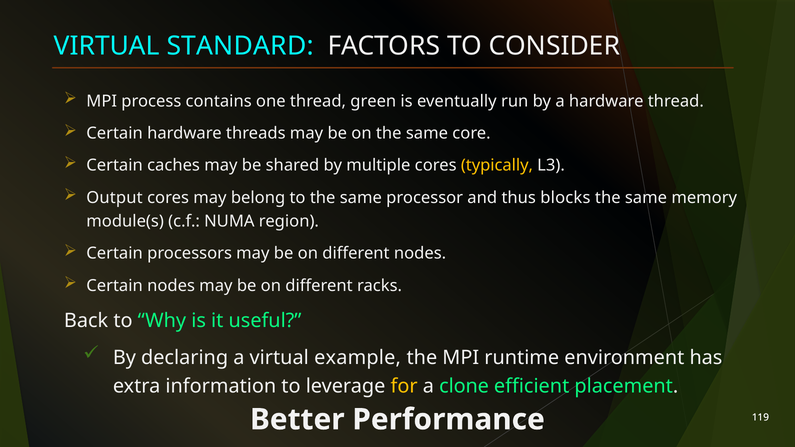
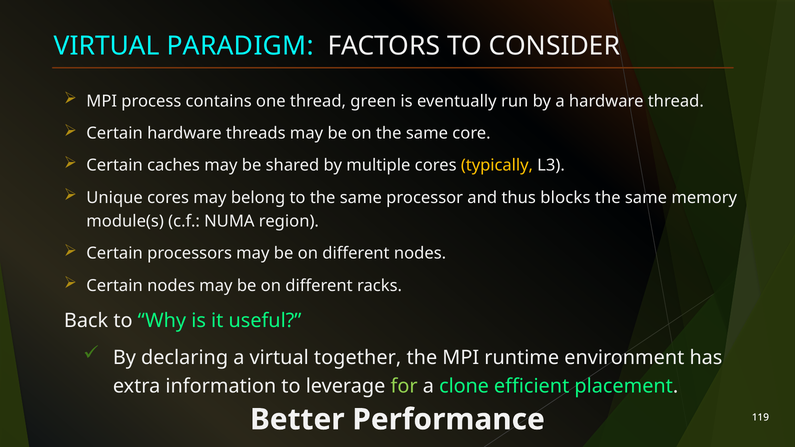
STANDARD: STANDARD -> PARADIGM (240, 46)
Output: Output -> Unique (115, 198)
example: example -> together (358, 358)
for colour: yellow -> light green (404, 386)
